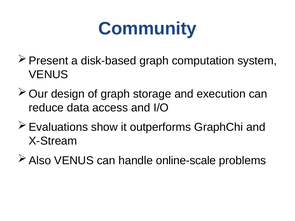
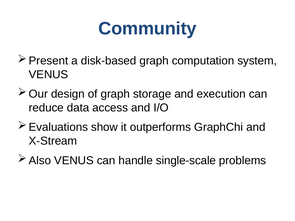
online-scale: online-scale -> single-scale (186, 161)
